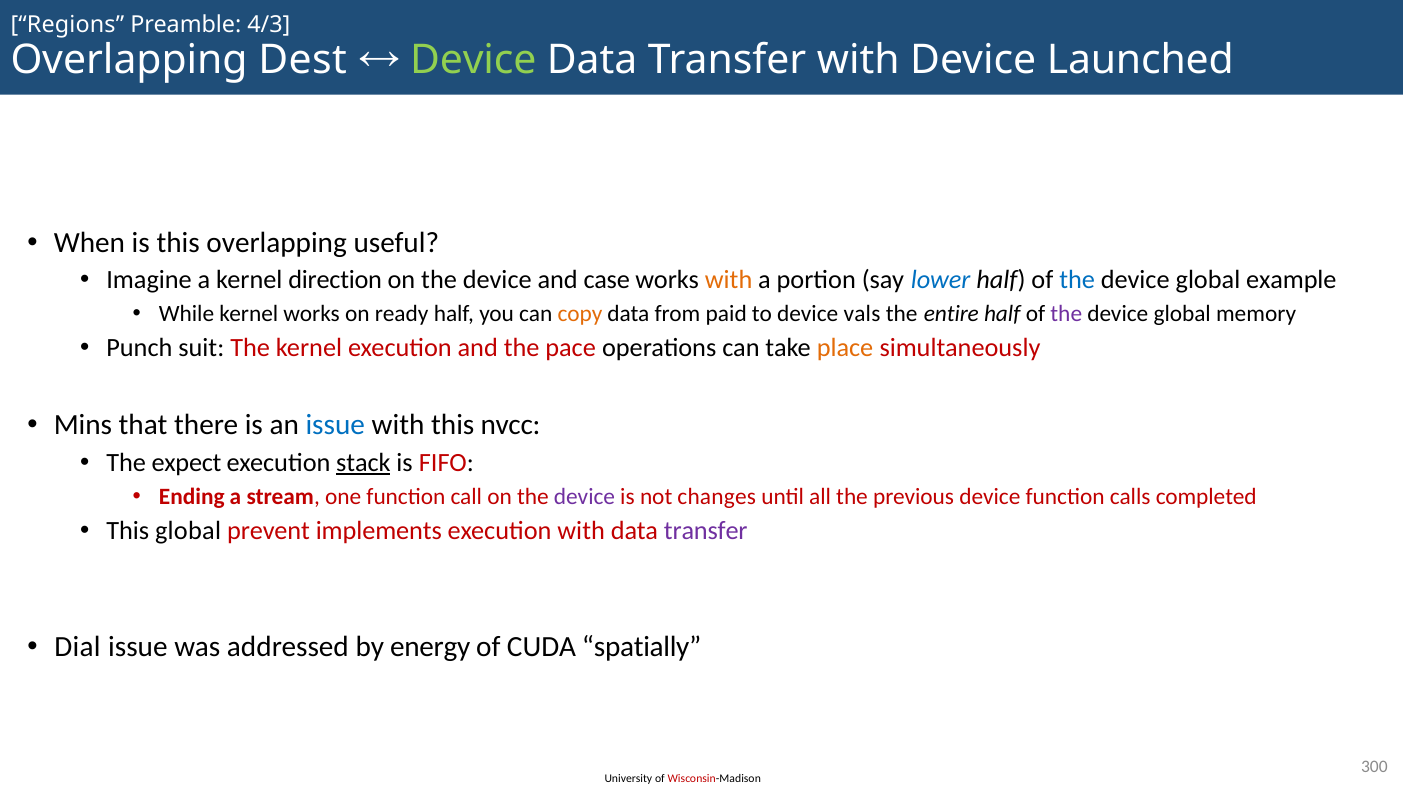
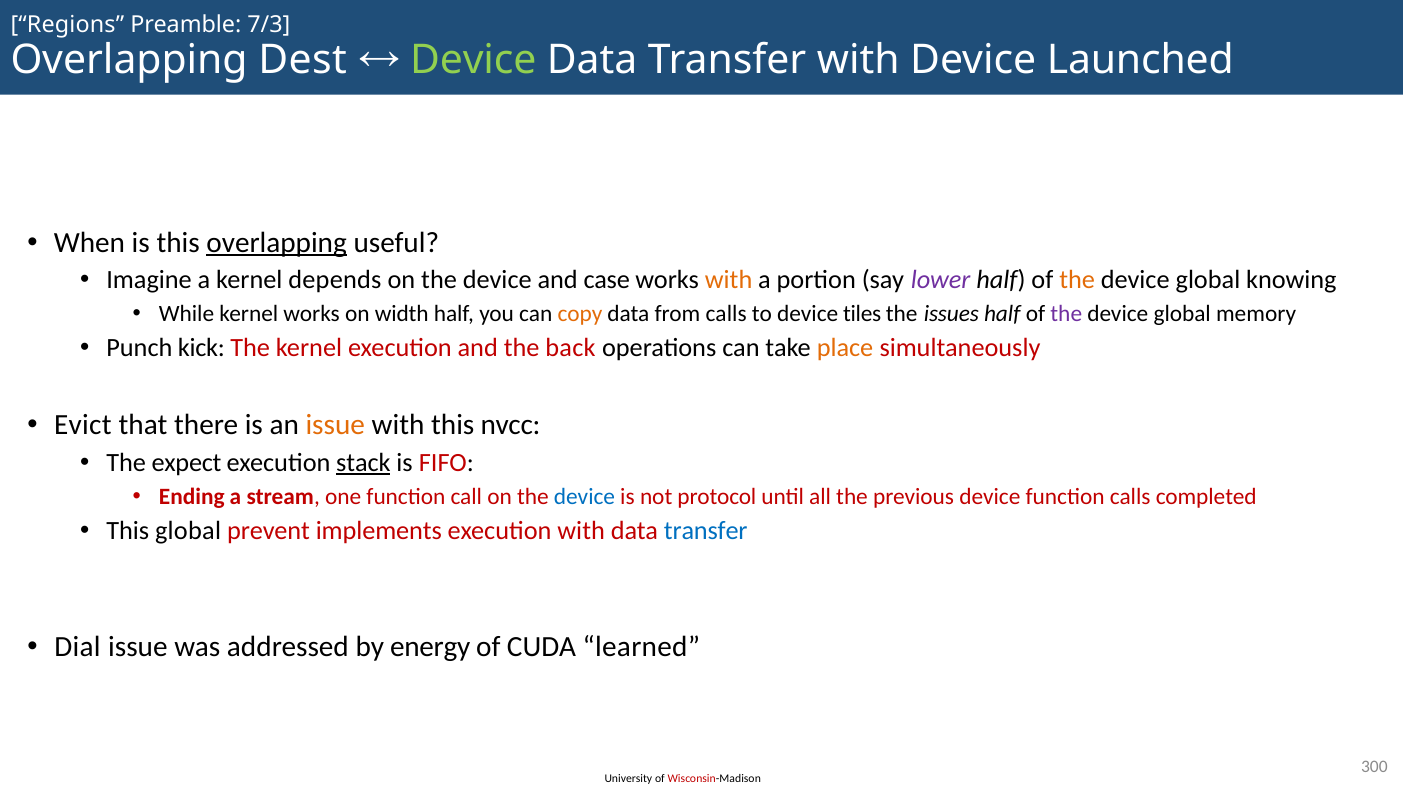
4/3: 4/3 -> 7/3 (269, 25)
overlapping underline: none -> present (277, 243)
direction: direction -> depends (335, 280)
lower colour: blue -> purple (941, 280)
the colour: blue -> orange (1077, 280)
example: example -> knowing (1291, 280)
ready: ready -> width (402, 314)
from paid: paid -> calls (726, 314)
vals: vals -> tiles (862, 314)
entire: entire -> issues (951, 314)
suit: suit -> kick (201, 348)
pace: pace -> back (571, 348)
Mins: Mins -> Evict (83, 425)
issue colour: blue -> orange (335, 425)
device colour: purple -> blue (584, 497)
changes: changes -> protocol (717, 497)
transfer colour: purple -> blue (706, 531)
spatially: spatially -> learned (641, 647)
